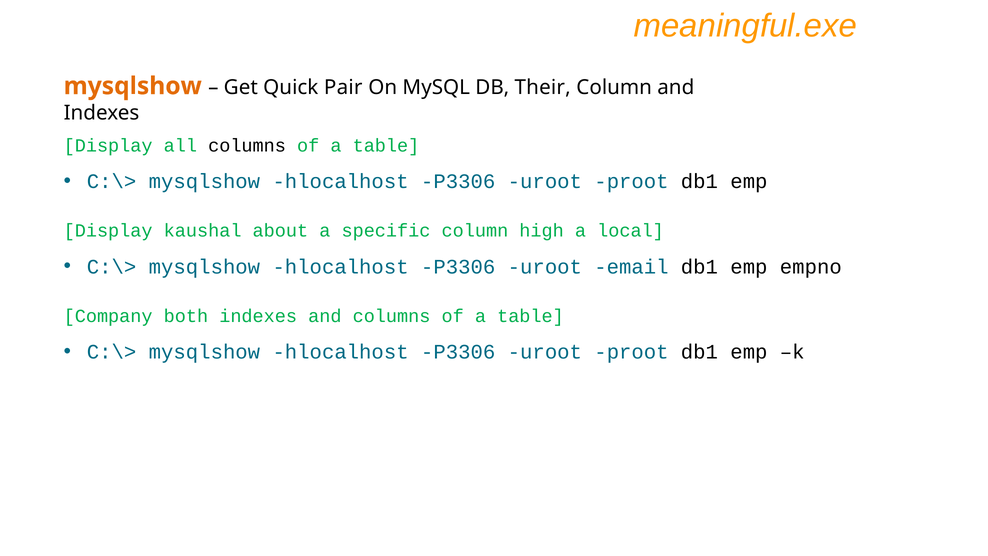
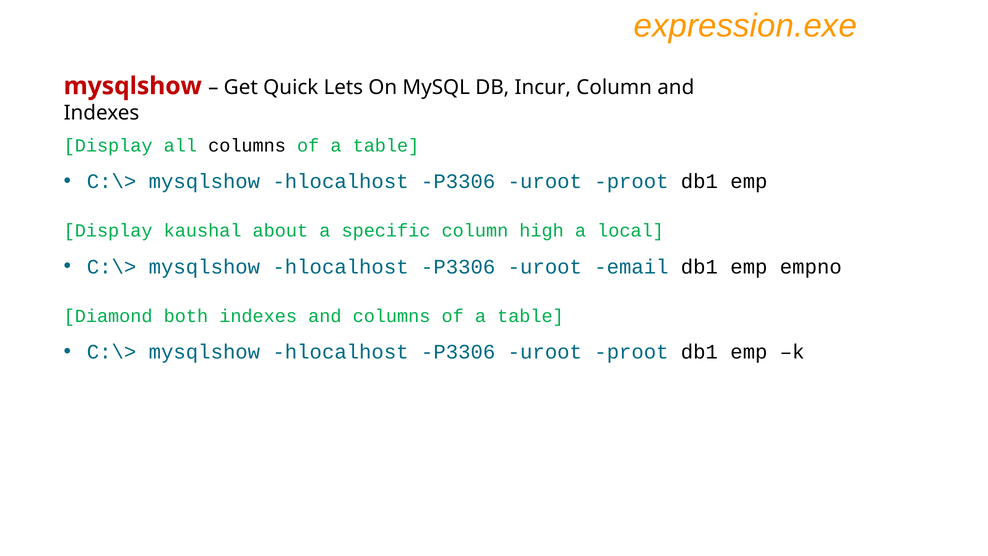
meaningful.exe: meaningful.exe -> expression.exe (745, 26)
mysqlshow colour: orange -> red (133, 86)
Pair: Pair -> Lets (343, 87)
Their: Their -> Incur (543, 87)
Company: Company -> Diamond (108, 316)
